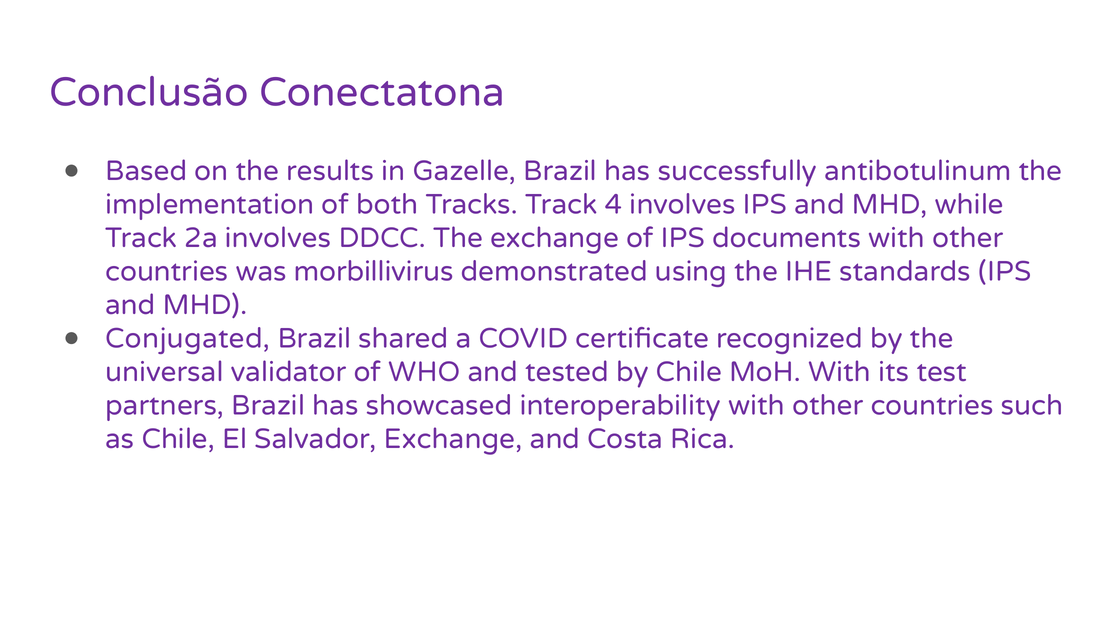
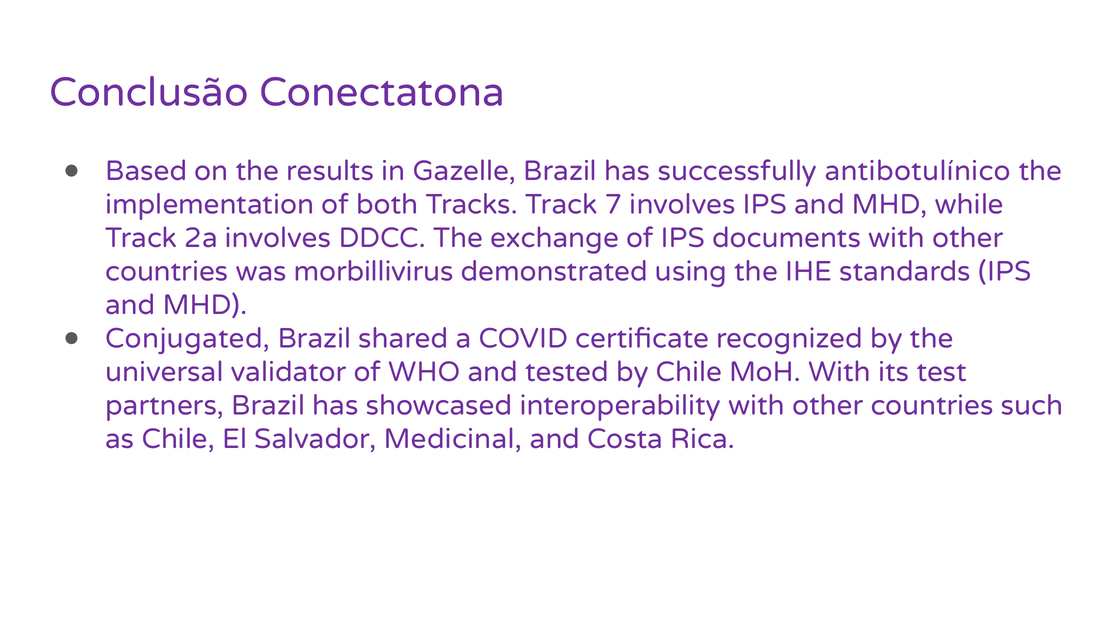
antibotulinum: antibotulinum -> antibotulínico (918, 171)
4: 4 -> 7 (613, 205)
Salvador Exchange: Exchange -> Medicinal (453, 440)
